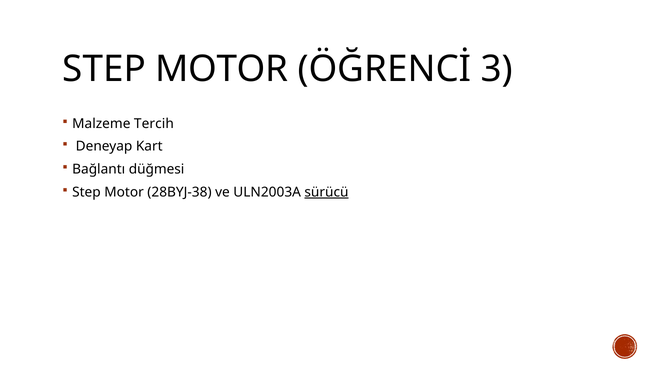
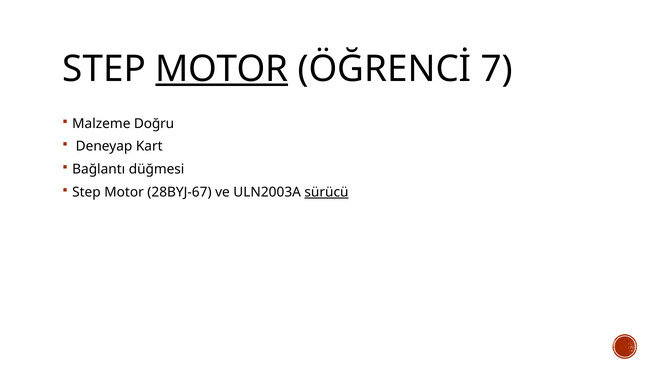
MOTOR underline: none -> present (222, 69)
3: 3 -> 7 (497, 69)
Tercih: Tercih -> Doğru (154, 124)
28BYJ-38: 28BYJ-38 -> 28BYJ-67 (179, 192)
